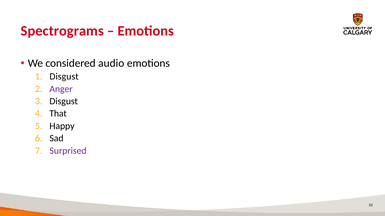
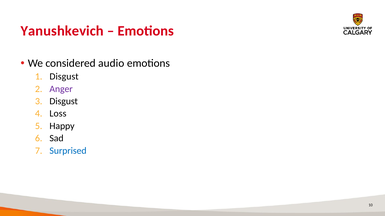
Spectrograms: Spectrograms -> Yanushkevich (62, 31)
That: That -> Loss (58, 114)
Surprised colour: purple -> blue (68, 151)
